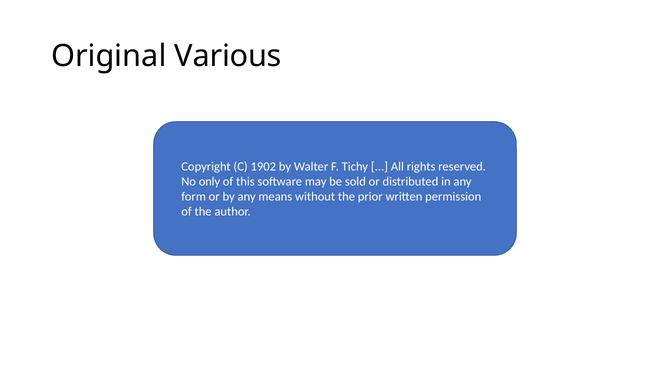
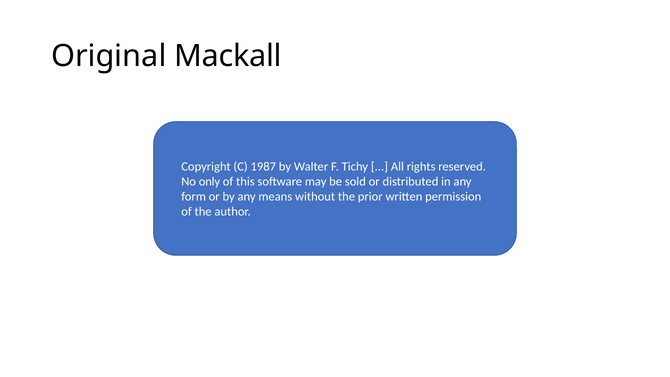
Various: Various -> Mackall (228, 56)
1902: 1902 -> 1987 (263, 166)
